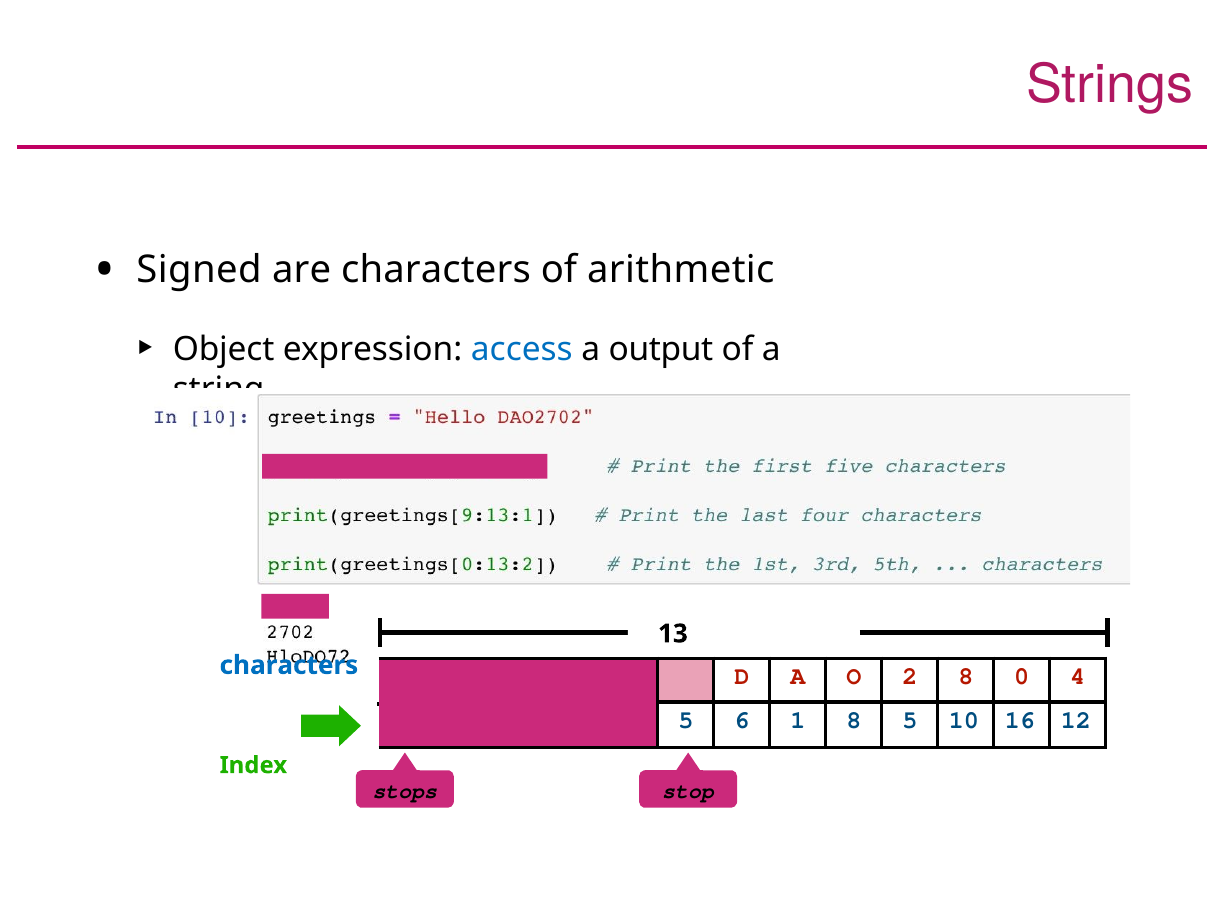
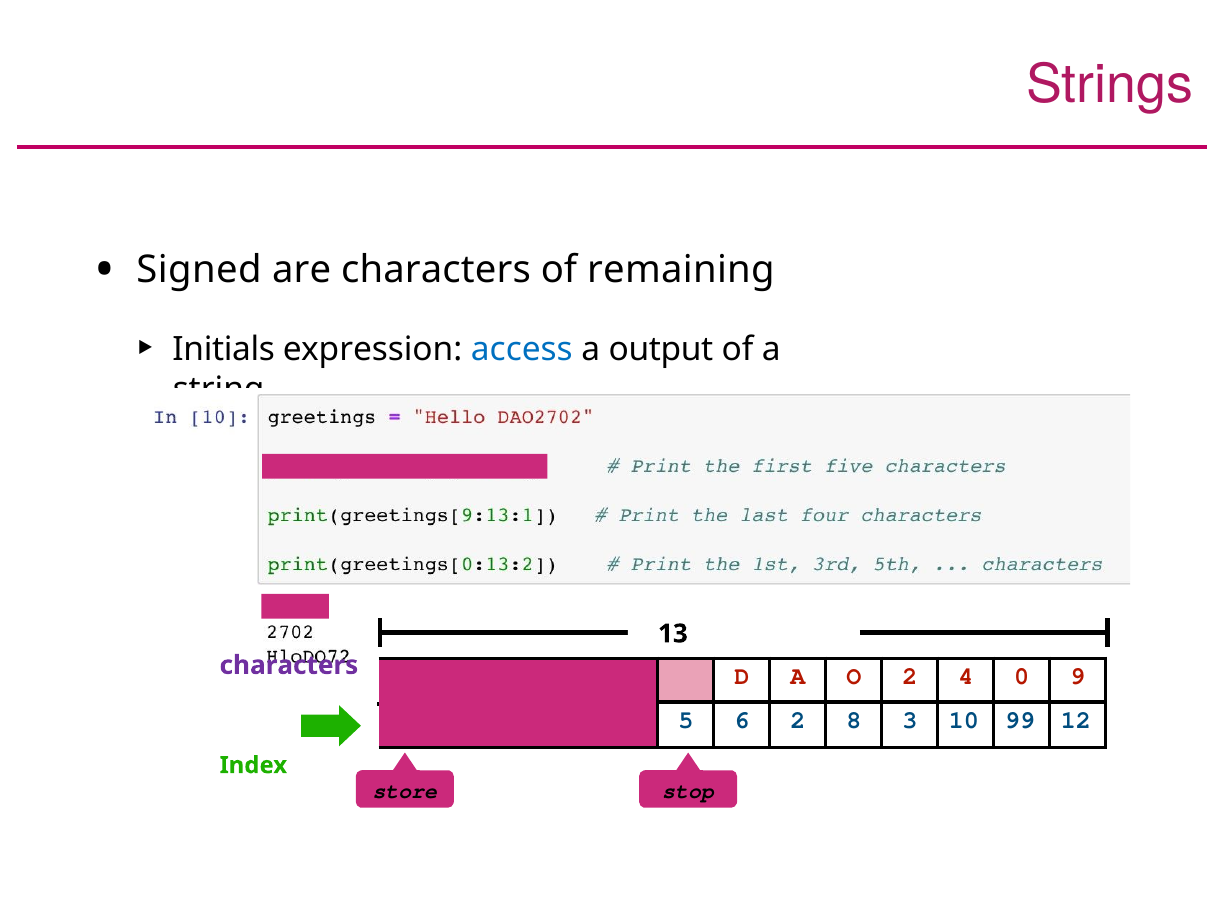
arithmetic: arithmetic -> remaining (681, 270)
Object: Object -> Initials (224, 349)
characters colour: blue -> purple (289, 665)
2 8: 8 -> 4 (966, 677)
0 4: 4 -> 9 (1078, 677)
6 1: 1 -> 2 (798, 721)
8 5: 5 -> 3 (910, 721)
16: 16 -> 99 (1020, 721)
stops: stops -> store (405, 792)
